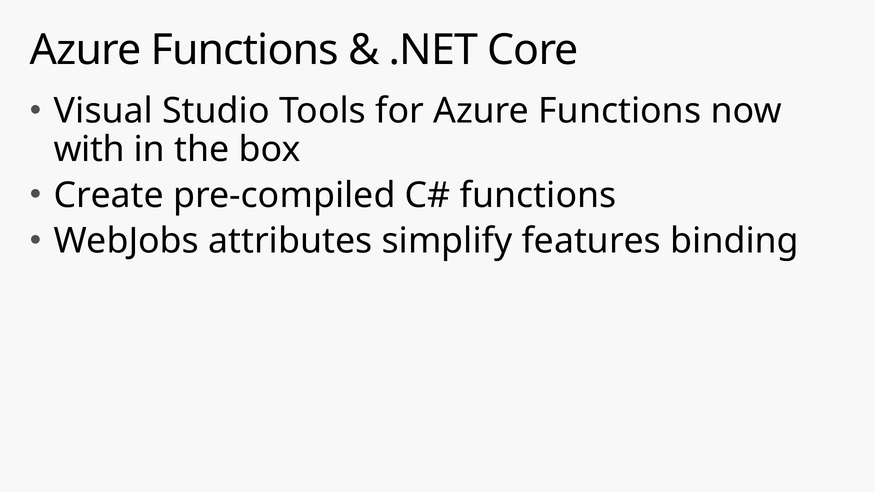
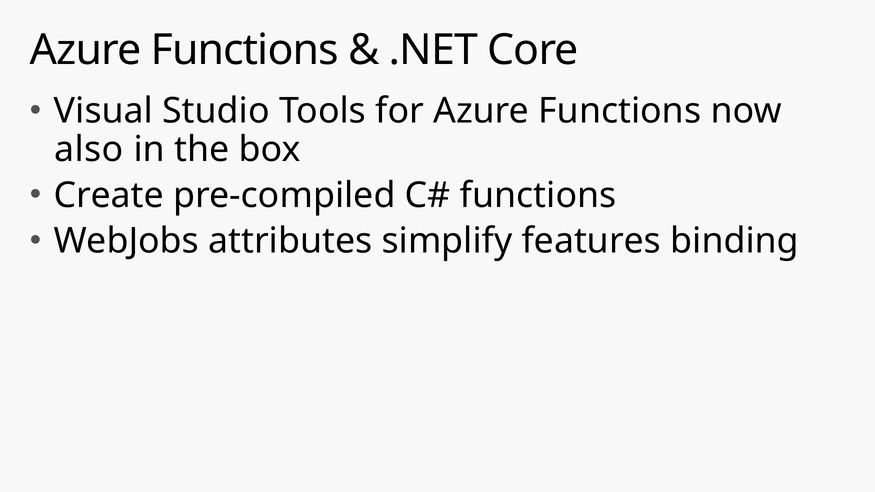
with: with -> also (89, 150)
